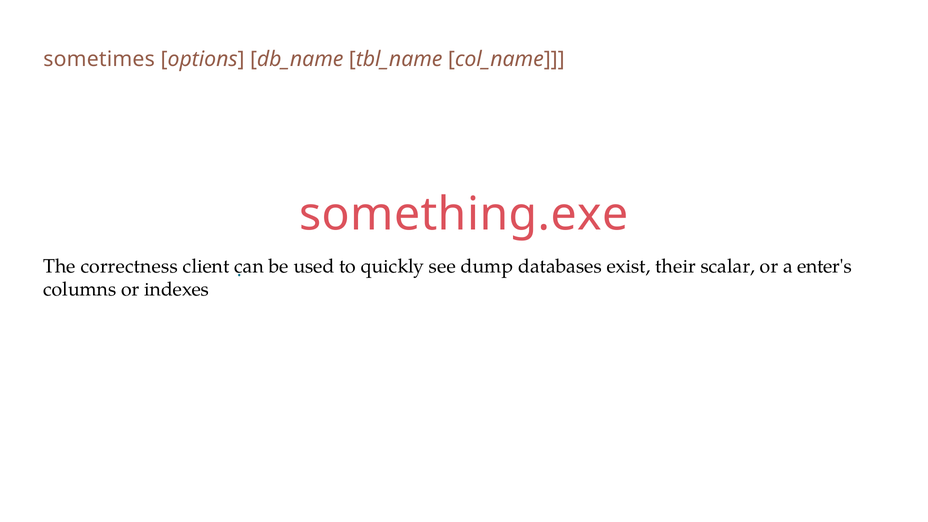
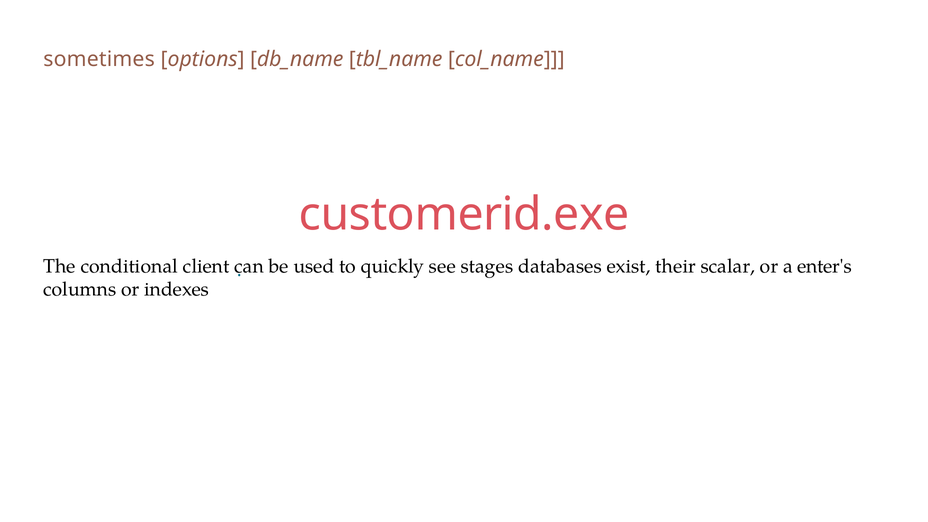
something.exe: something.exe -> customerid.exe (464, 214)
correctness: correctness -> conditional (129, 266)
dump: dump -> stages (487, 266)
